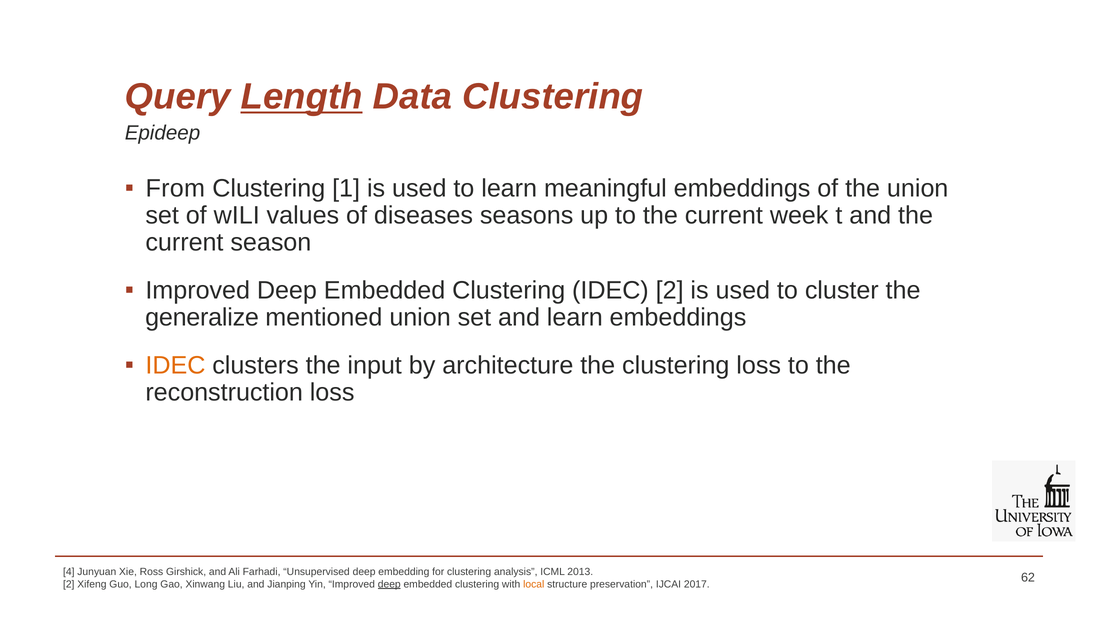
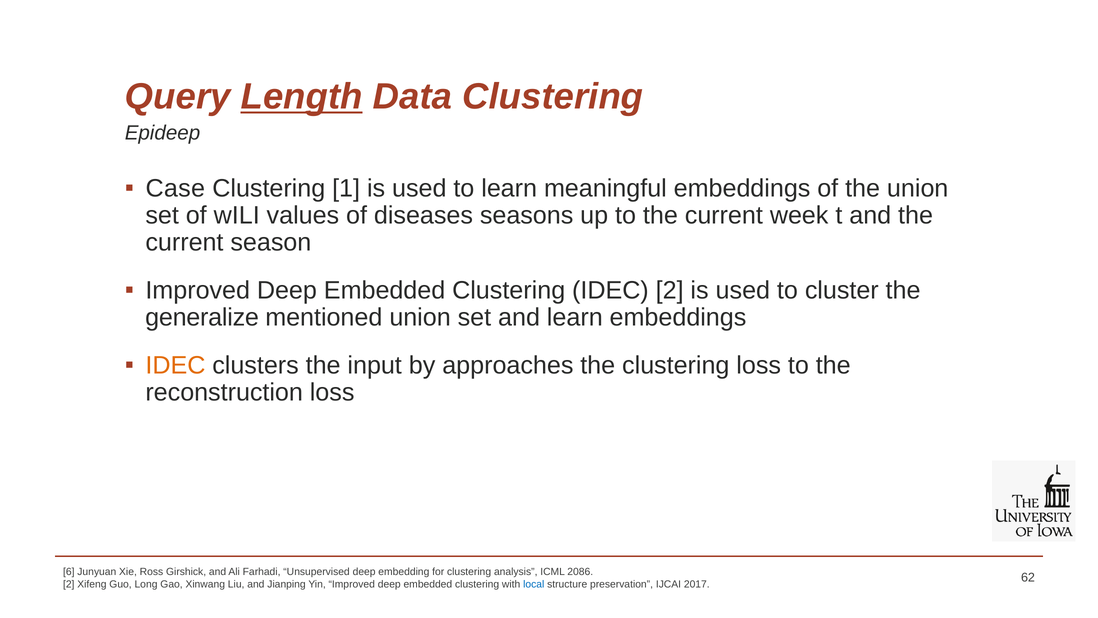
From: From -> Case (175, 188)
architecture: architecture -> approaches (508, 365)
4: 4 -> 6 (69, 571)
2013: 2013 -> 2086 (580, 571)
deep underline: present -> none (389, 584)
local colour: orange -> blue (534, 584)
